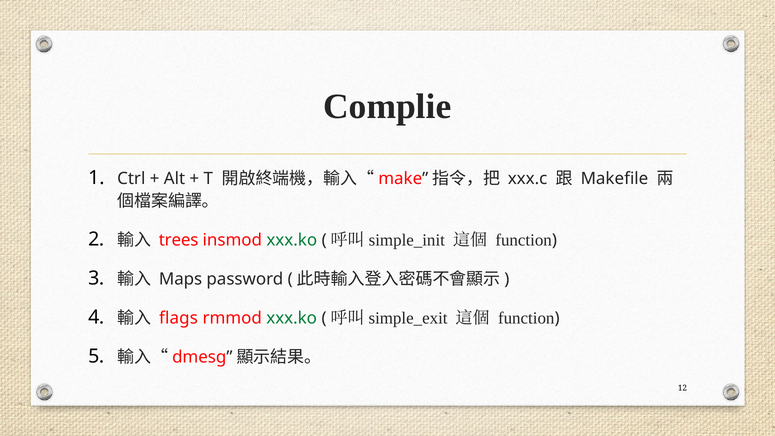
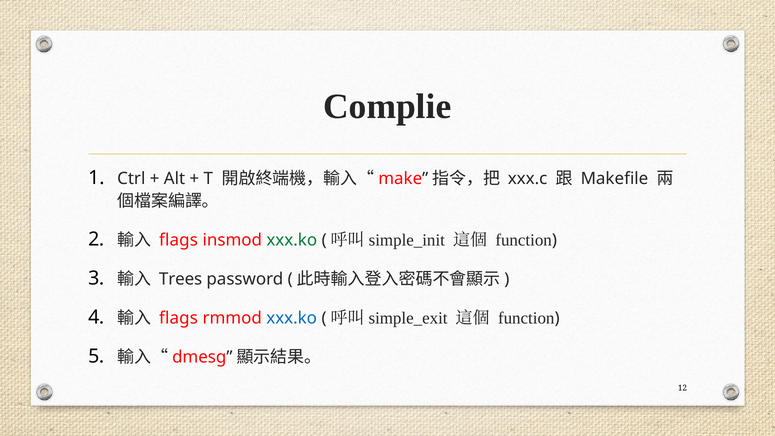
trees: trees -> flags (178, 240)
Maps: Maps -> Trees (181, 279)
xxx.ko colour: green -> blue (292, 318)
